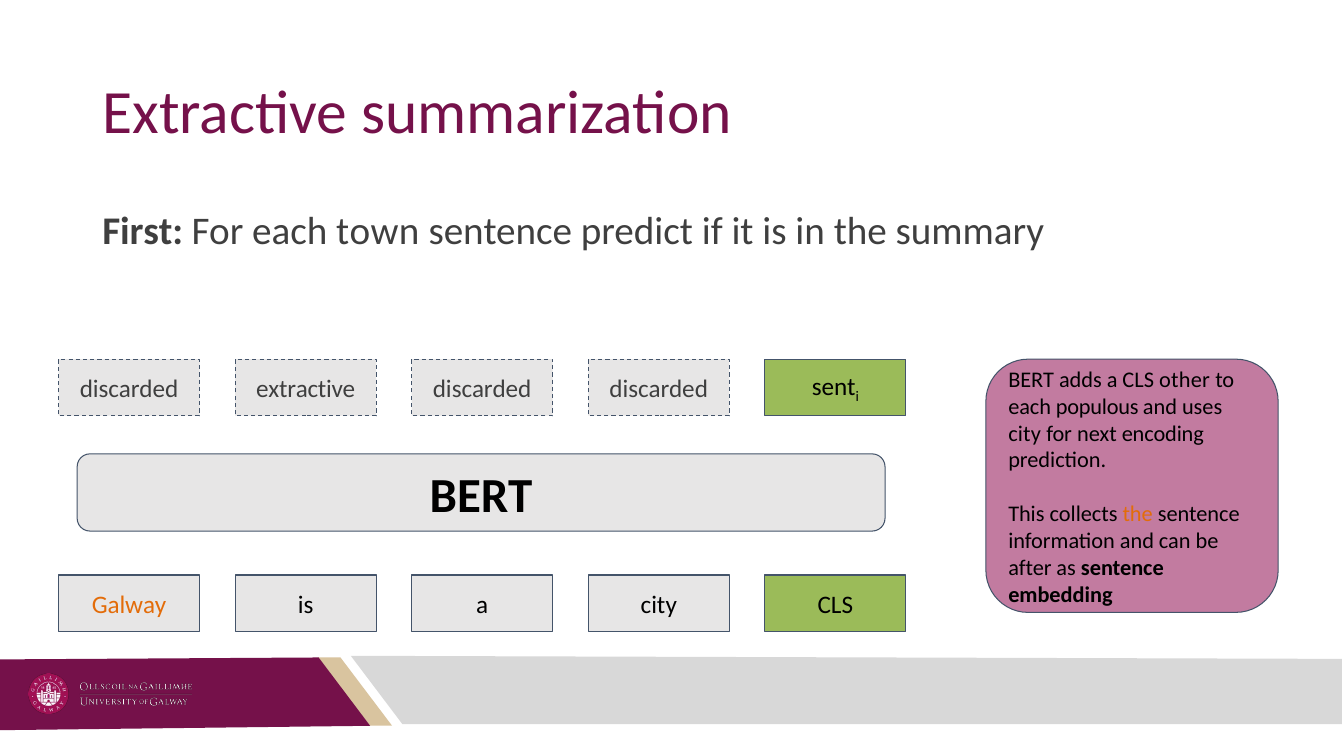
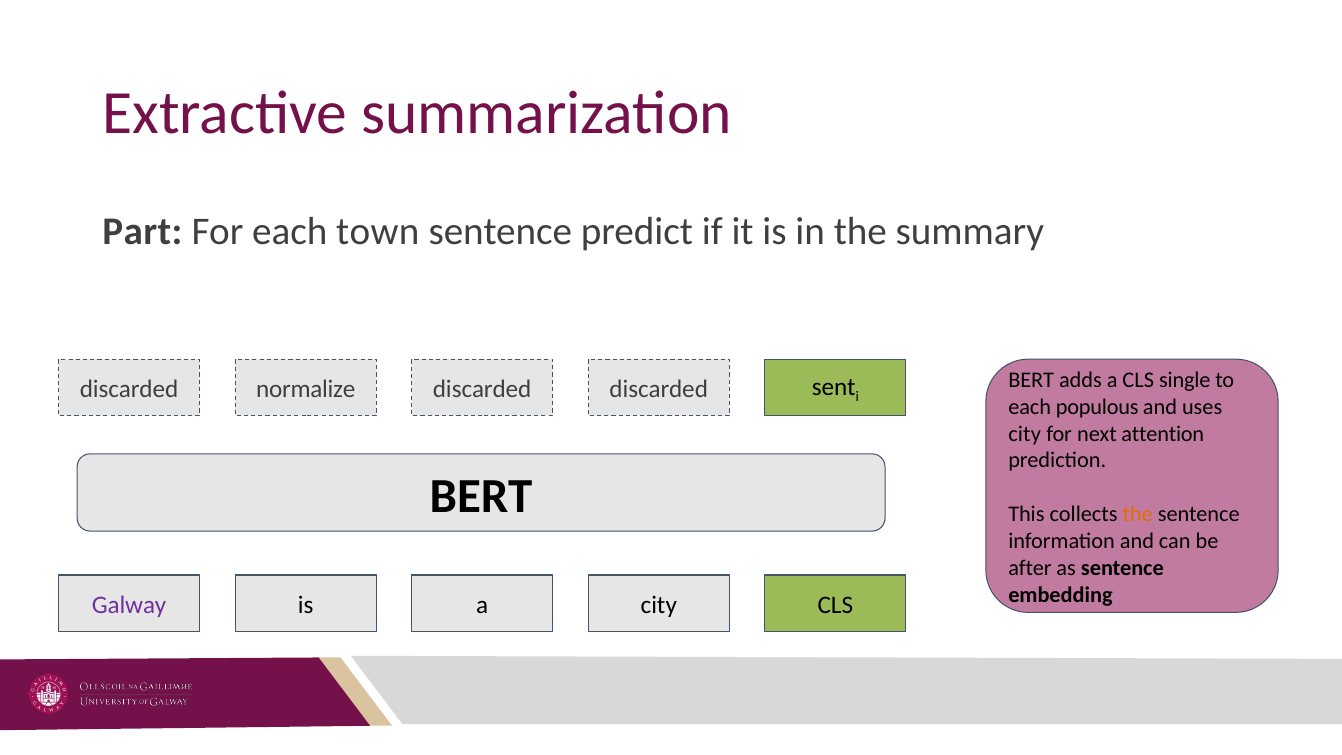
First: First -> Part (142, 232)
other: other -> single (1185, 380)
discarded extractive: extractive -> normalize (306, 389)
encoding: encoding -> attention (1163, 434)
Galway colour: orange -> purple (129, 605)
